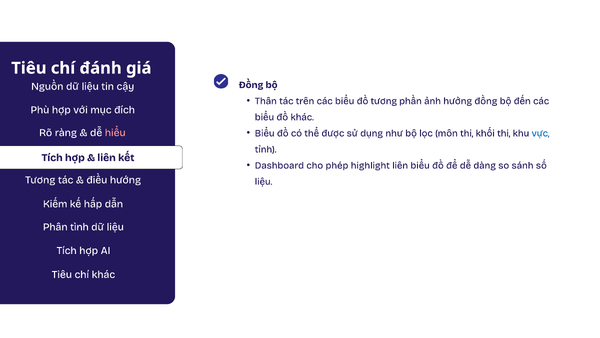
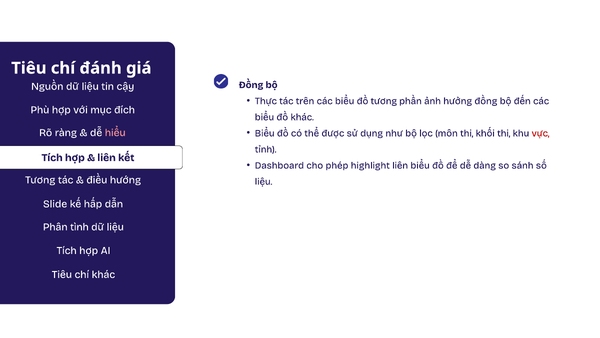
Thân: Thân -> Thực (266, 101)
vực colour: blue -> red (540, 133)
Kiếm: Kiếm -> Slide (55, 204)
